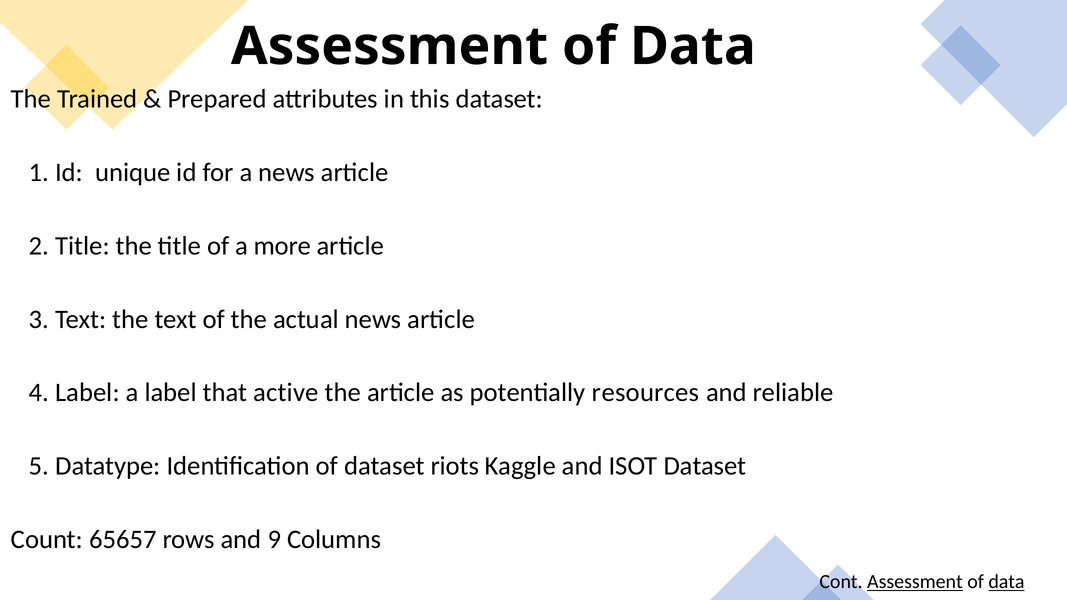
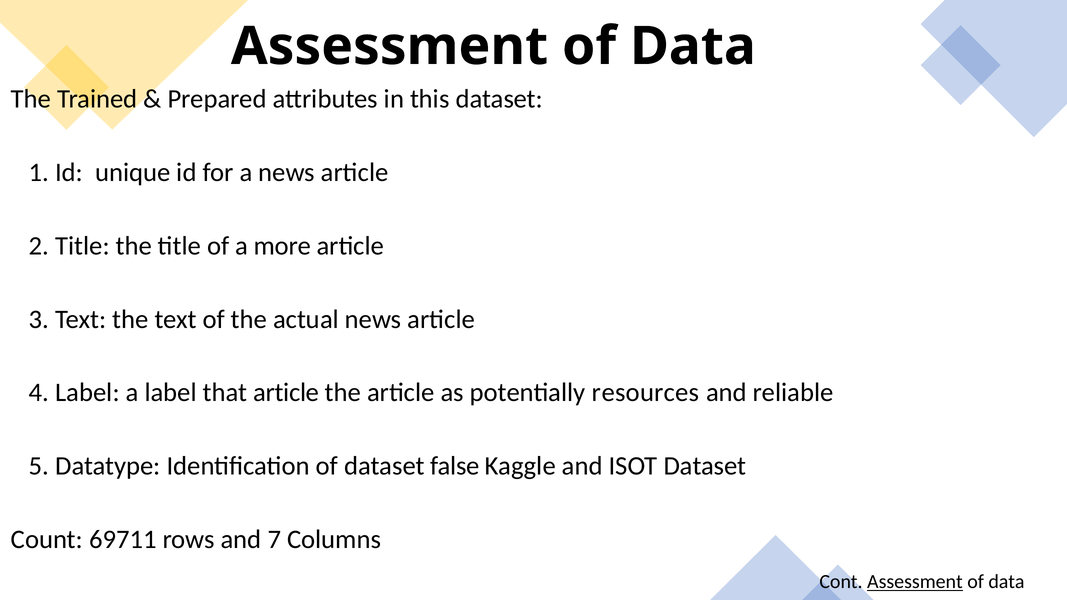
that active: active -> article (286, 393)
riots: riots -> false (455, 466)
65657: 65657 -> 69711 (123, 540)
9: 9 -> 7 (274, 540)
data underline: present -> none (1006, 582)
